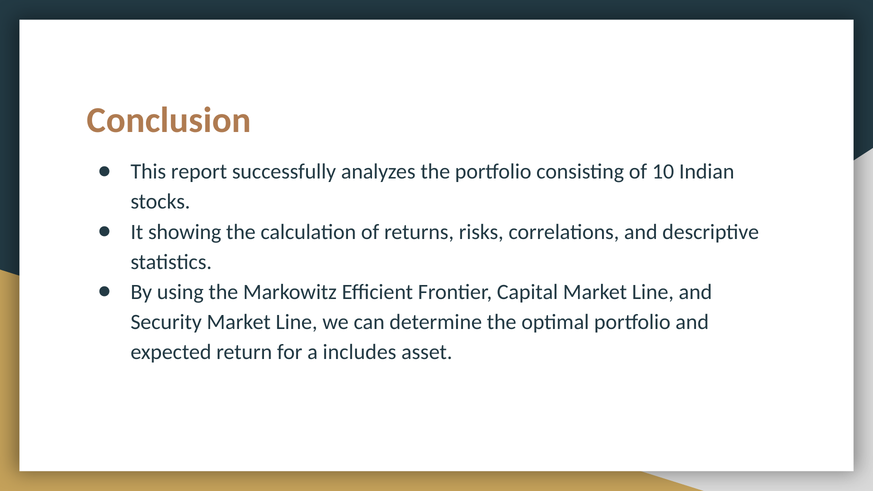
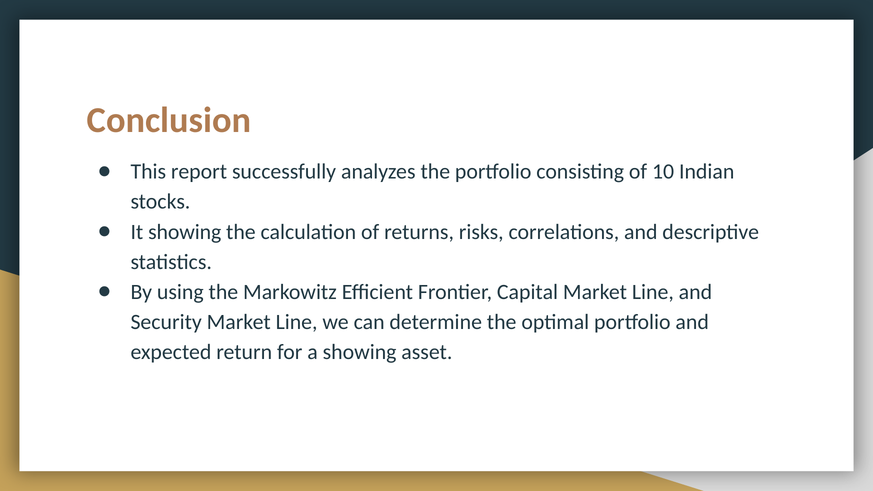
a includes: includes -> showing (360, 352)
